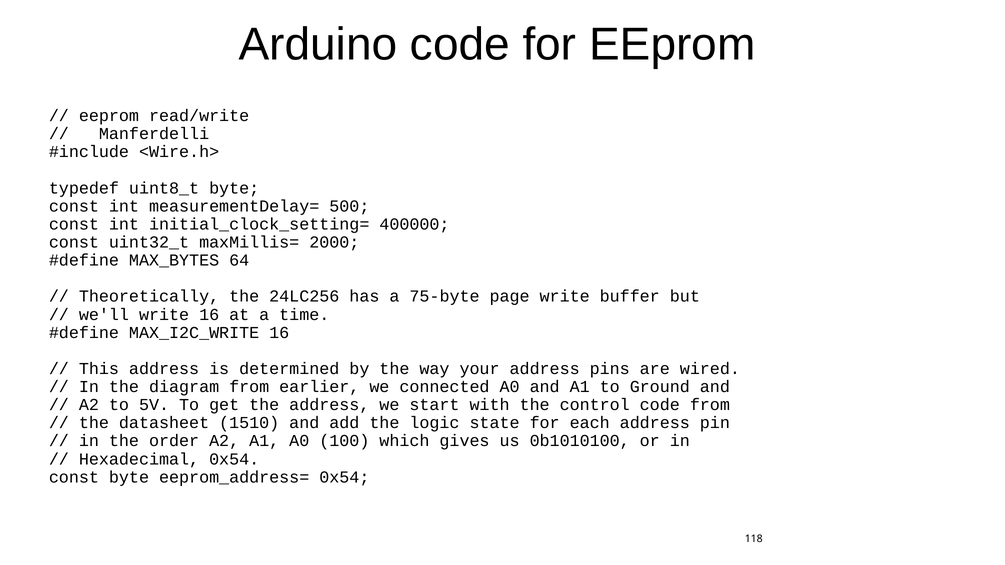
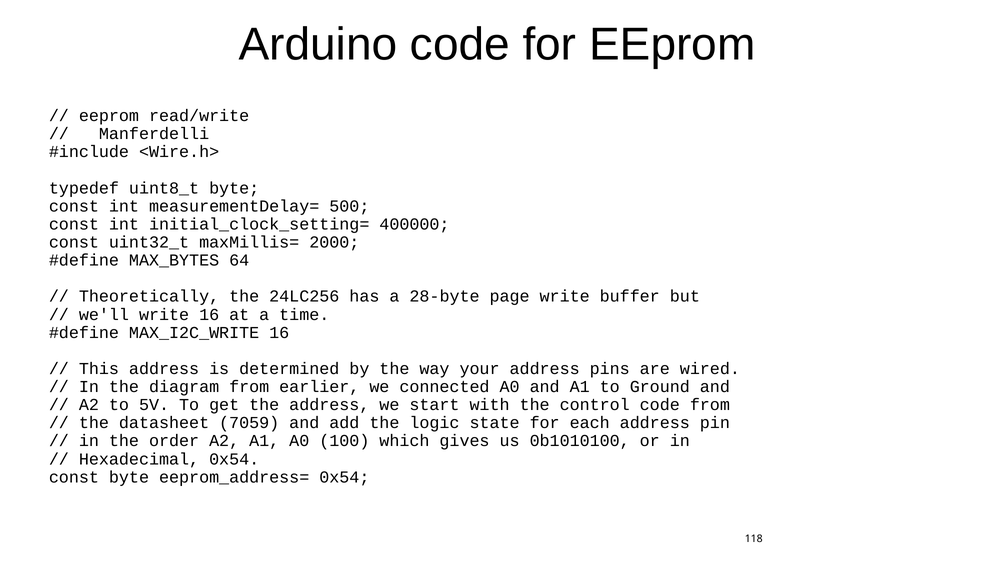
75-byte: 75-byte -> 28-byte (445, 297)
1510: 1510 -> 7059 (249, 423)
